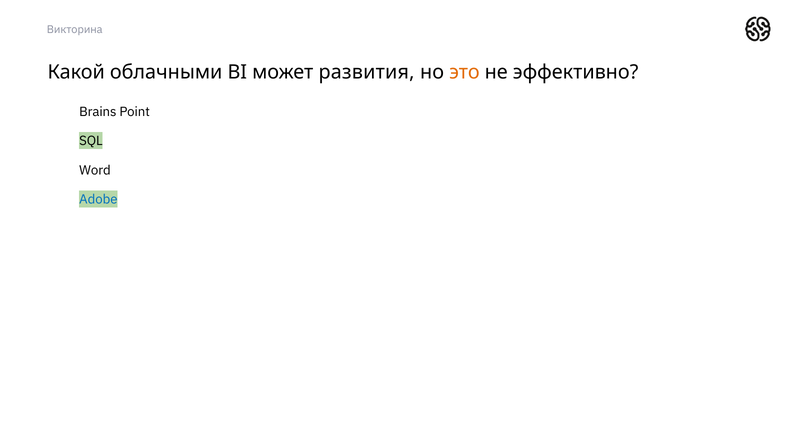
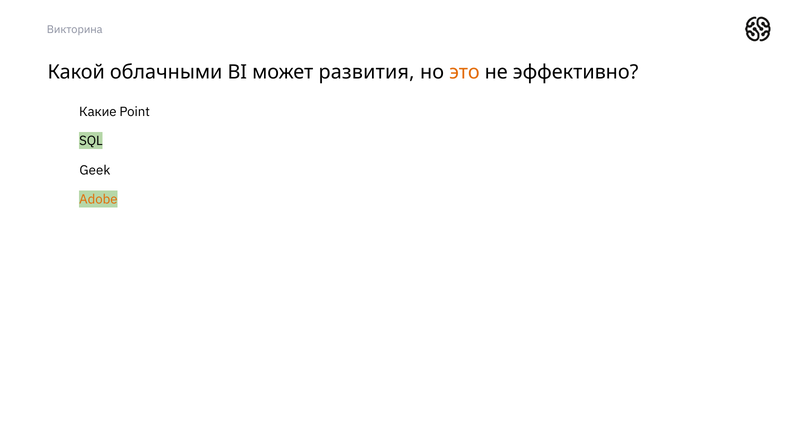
Brains: Brains -> Какие (98, 112)
Word: Word -> Geek (95, 170)
Adobe colour: blue -> orange (98, 199)
